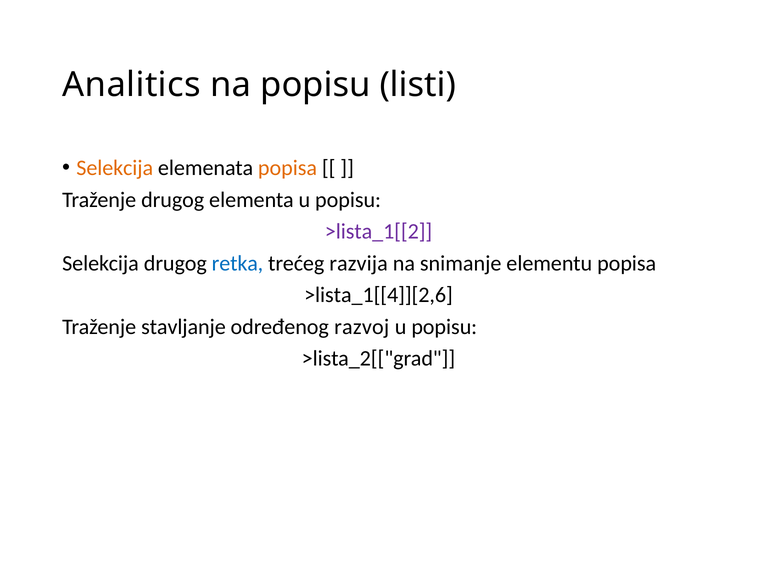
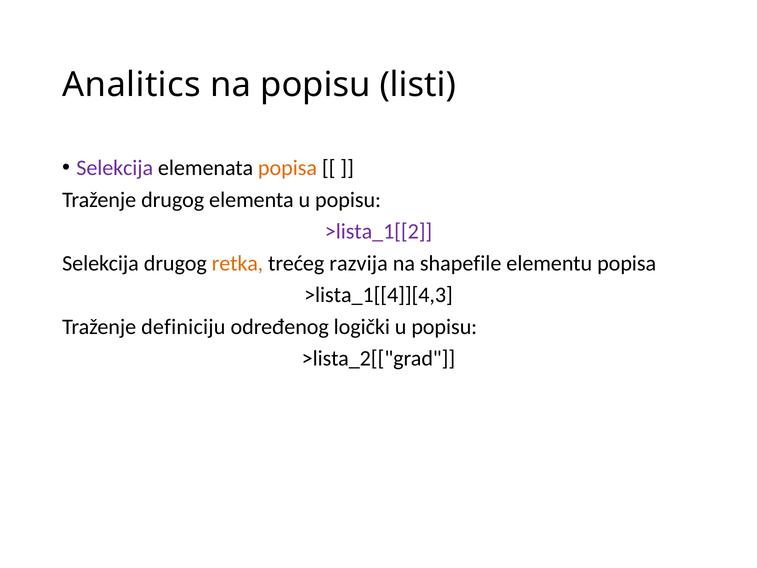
Selekcija colour: orange -> purple (115, 168)
retka colour: blue -> orange (237, 263)
snimanje: snimanje -> shapefile (461, 263)
>lista_1[[4]][2,6: >lista_1[[4]][2,6 -> >lista_1[[4]][4,3 (378, 295)
stavljanje: stavljanje -> definiciju (183, 327)
razvoj: razvoj -> logički (362, 327)
